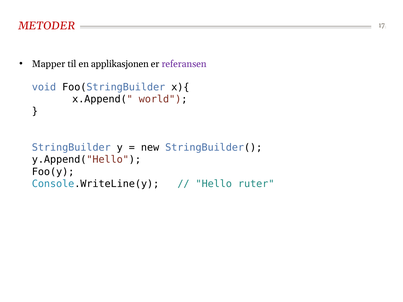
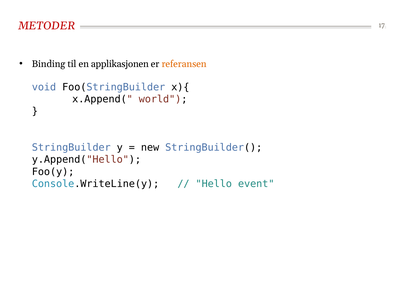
Mapper: Mapper -> Binding (49, 64)
referansen colour: purple -> orange (184, 64)
ruter: ruter -> event (256, 184)
